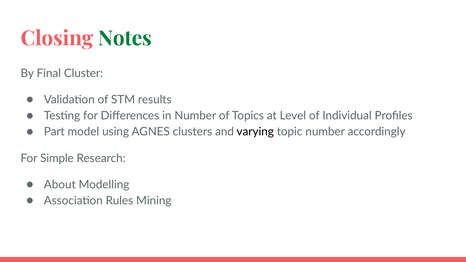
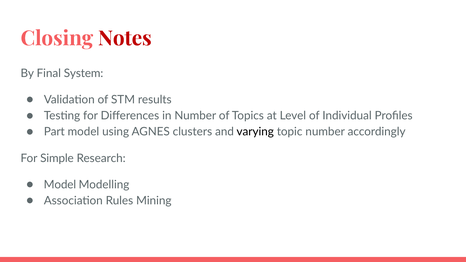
Notes colour: green -> red (125, 38)
Cluster: Cluster -> System (84, 73)
About: About -> Model (60, 185)
